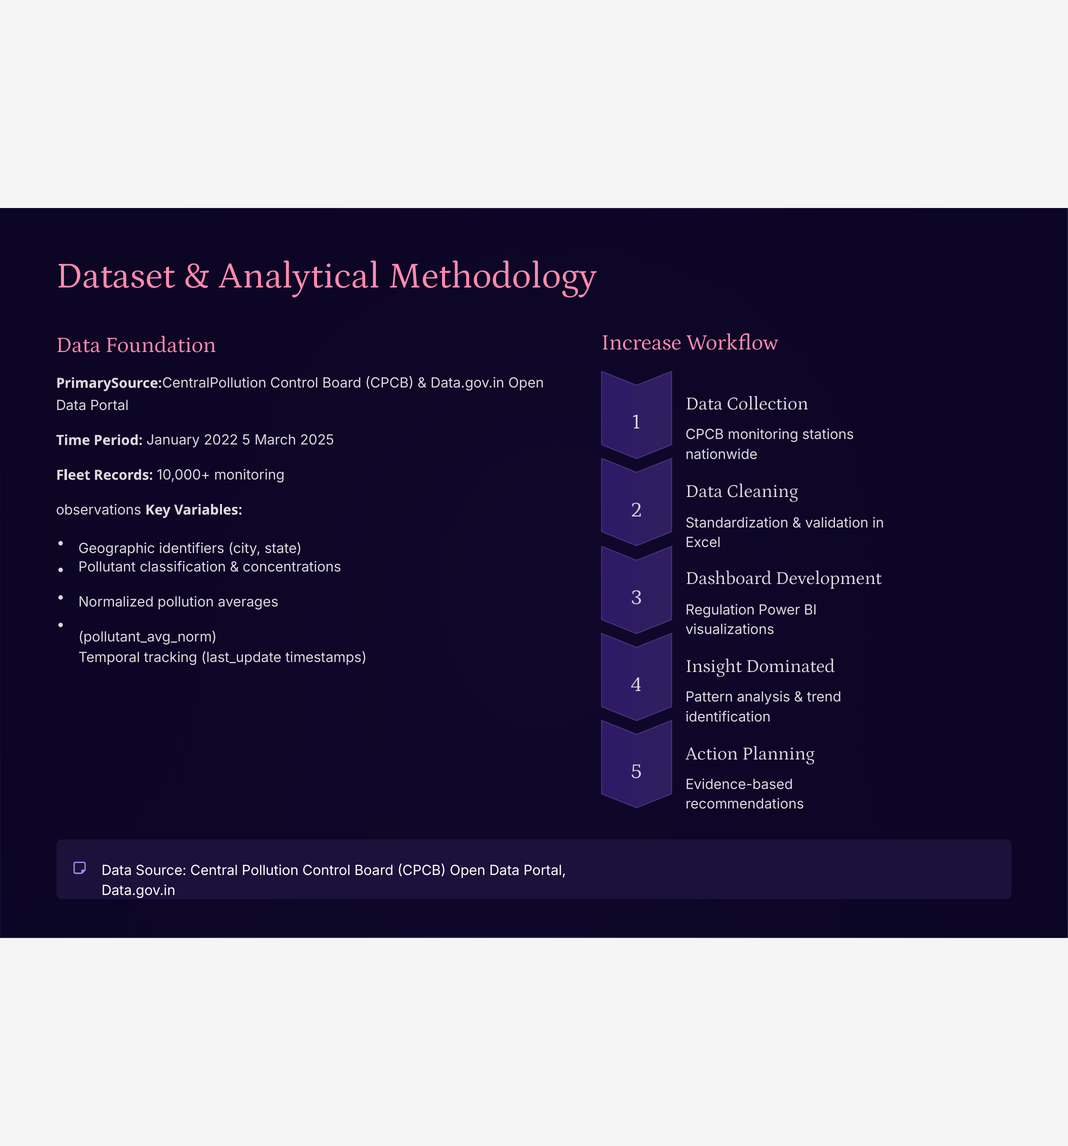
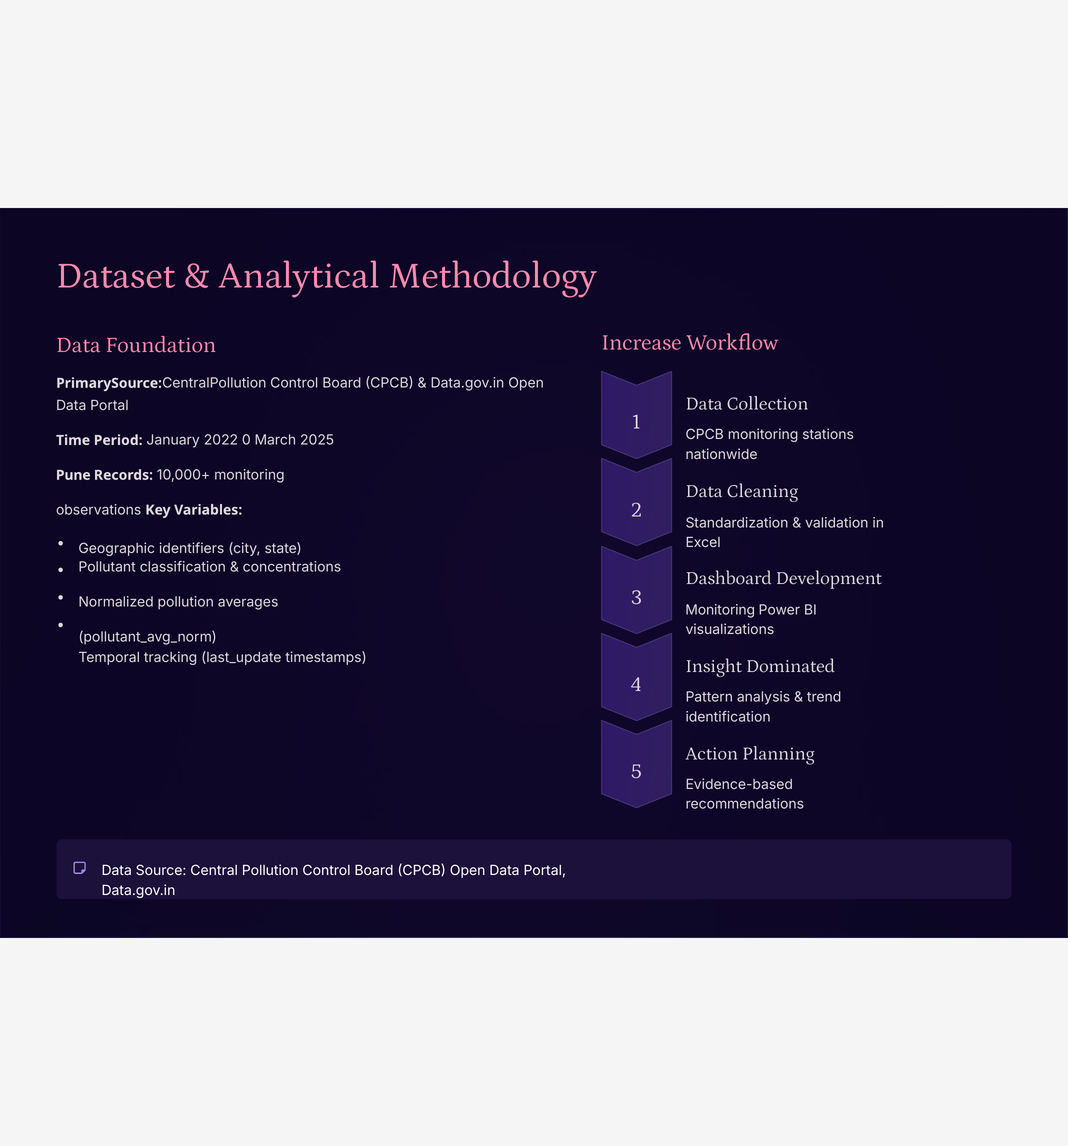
2022 5: 5 -> 0 (246, 440)
Fleet: Fleet -> Pune (73, 475)
Regulation: Regulation -> Monitoring (720, 610)
